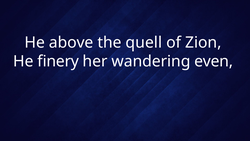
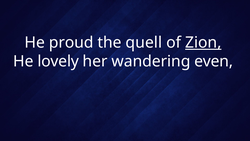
above: above -> proud (71, 42)
Zion underline: none -> present (203, 42)
finery: finery -> lovely (58, 61)
